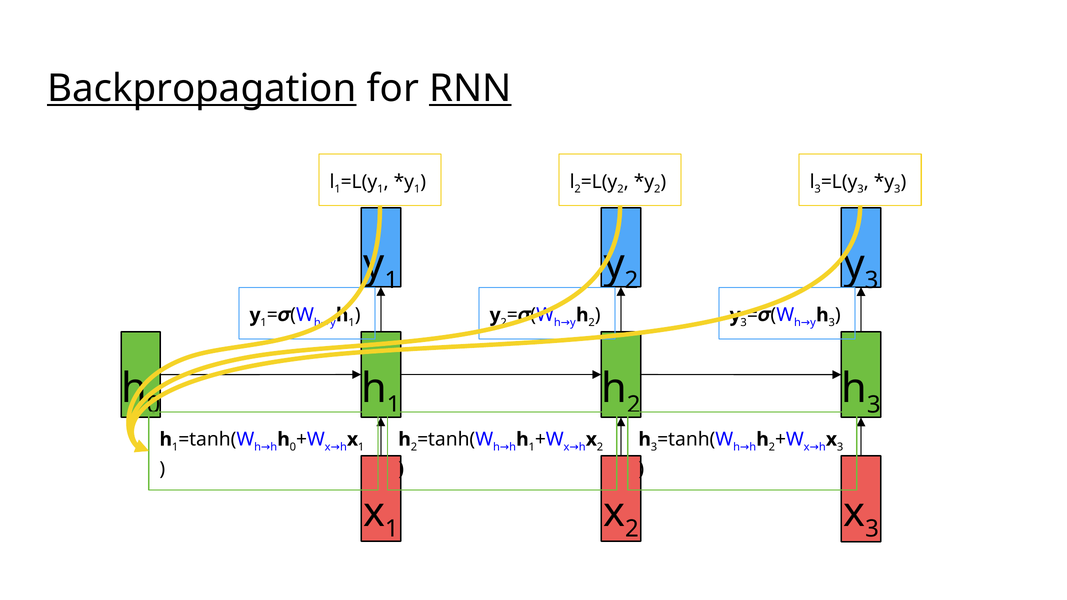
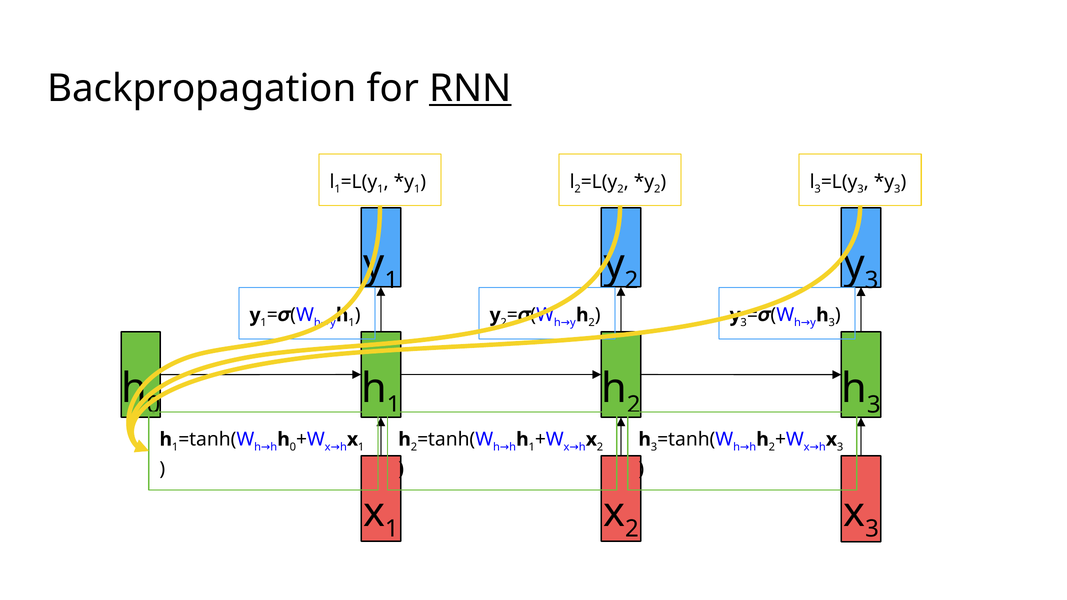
Backpropagation underline: present -> none (202, 88)
